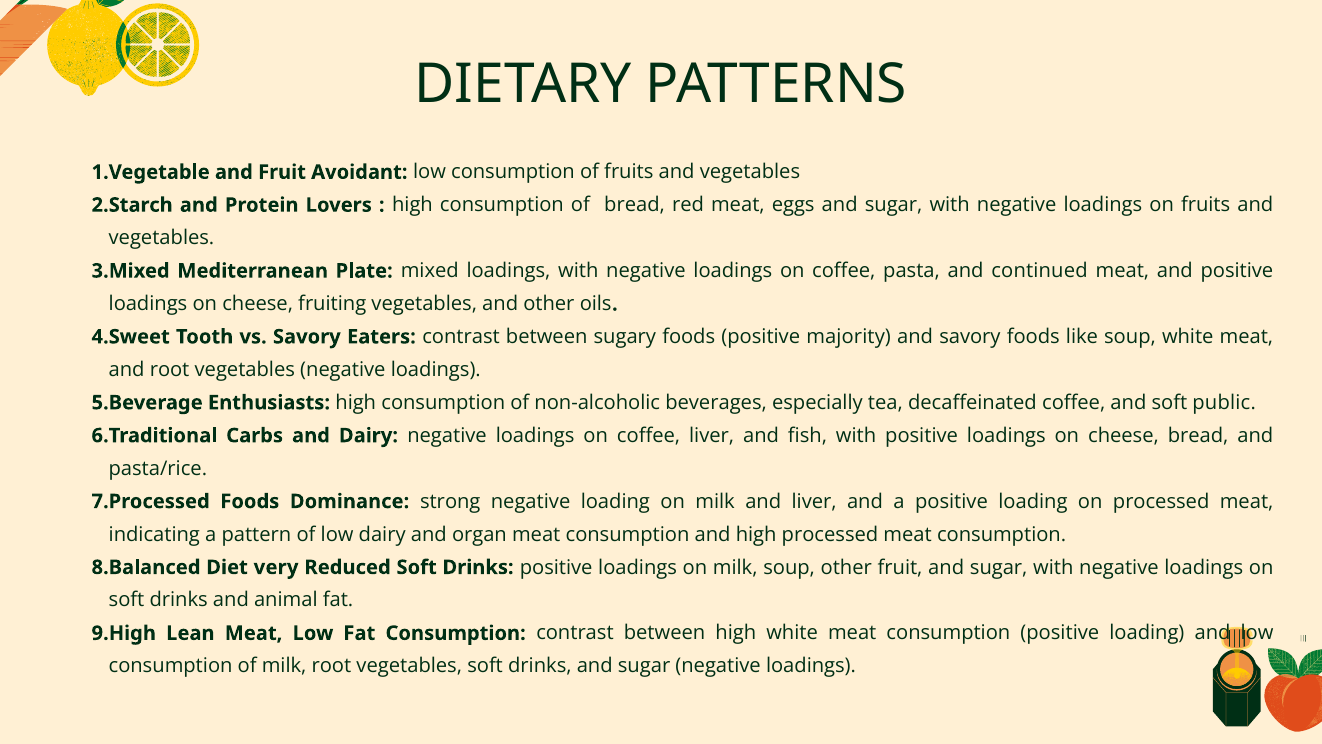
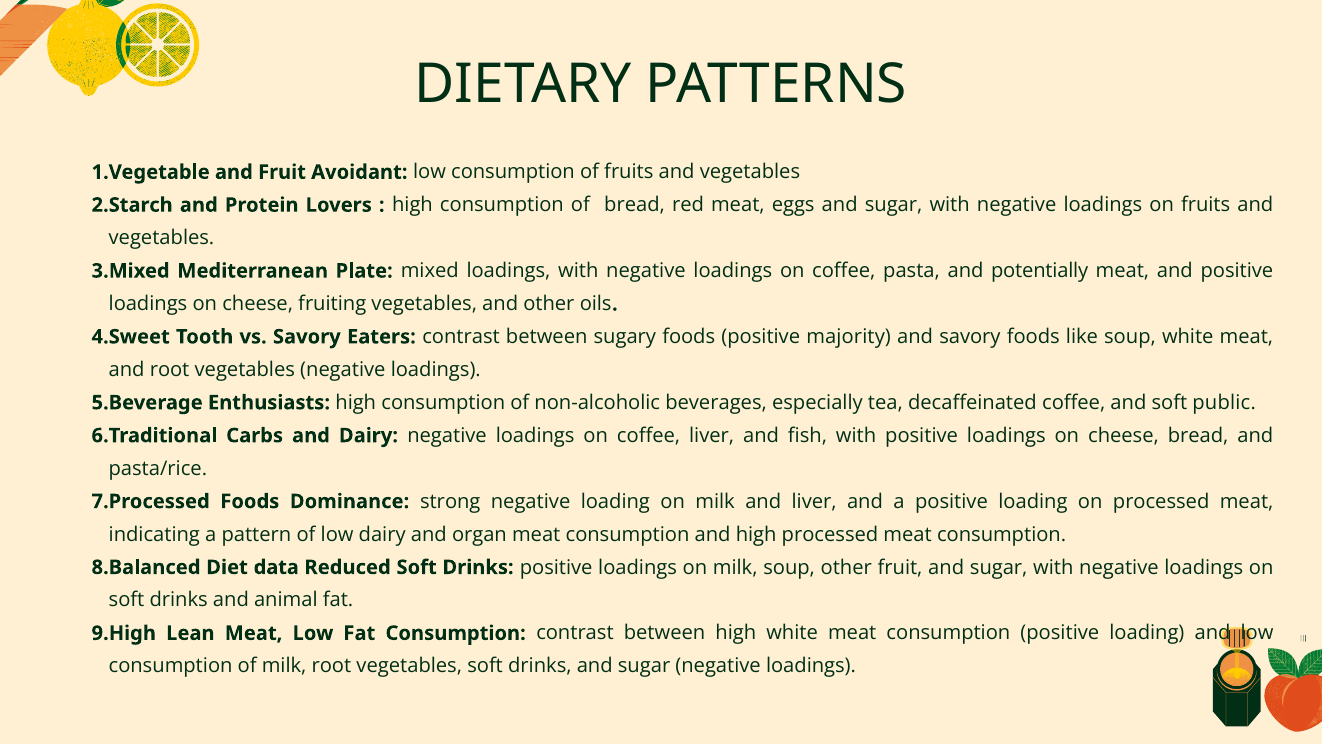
continued: continued -> potentially (1040, 271)
very: very -> data (276, 567)
